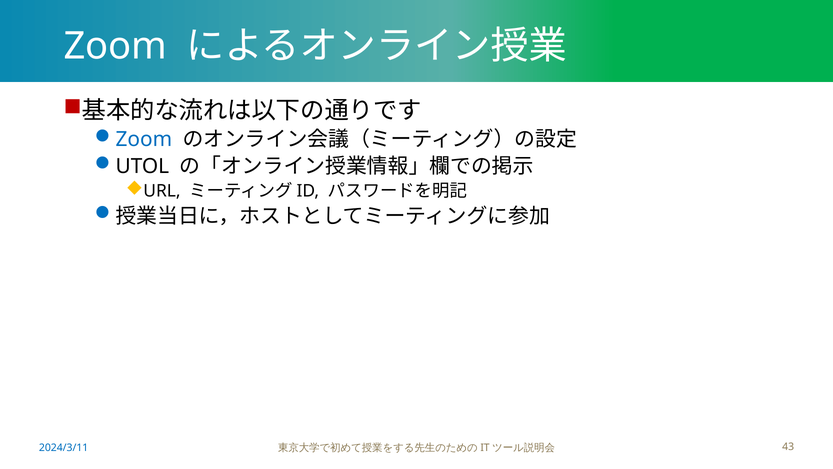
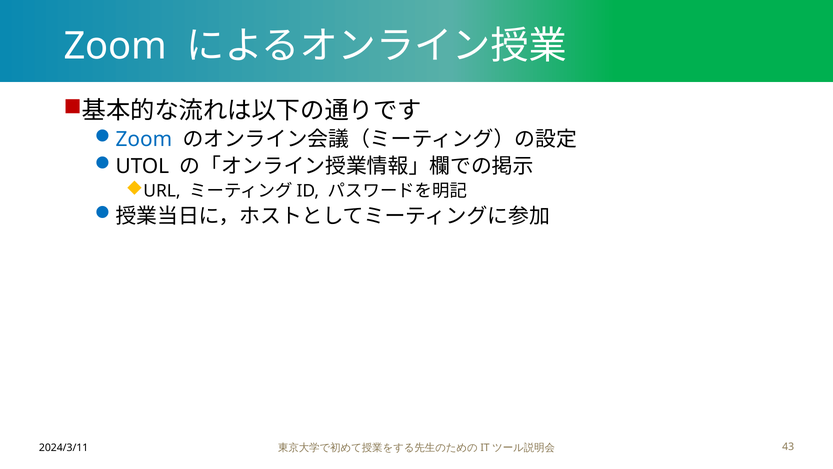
2024/3/11 colour: blue -> black (64, 447)
